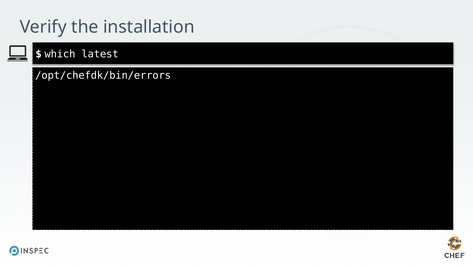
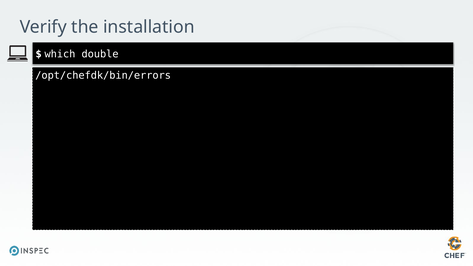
latest: latest -> double (100, 54)
